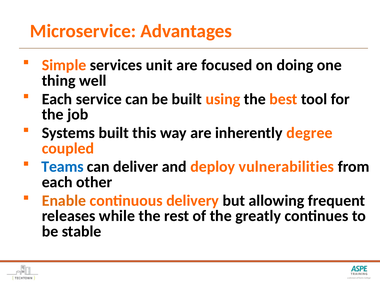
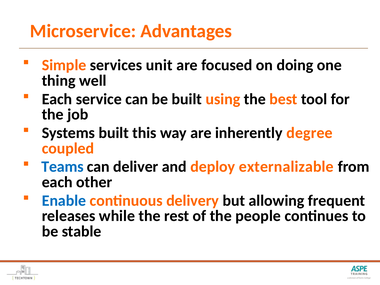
vulnerabilities: vulnerabilities -> externalizable (286, 167)
Enable colour: orange -> blue (64, 201)
greatly: greatly -> people (258, 216)
